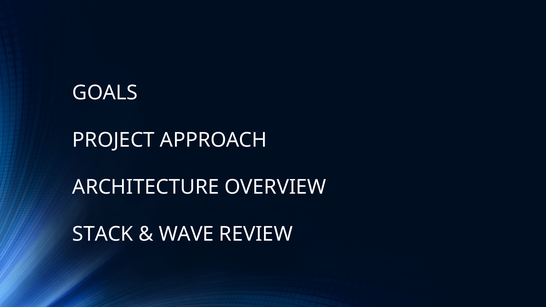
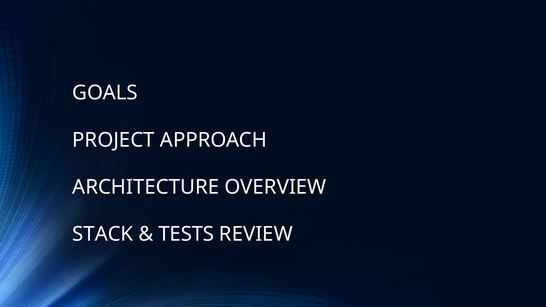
WAVE: WAVE -> TESTS (186, 234)
